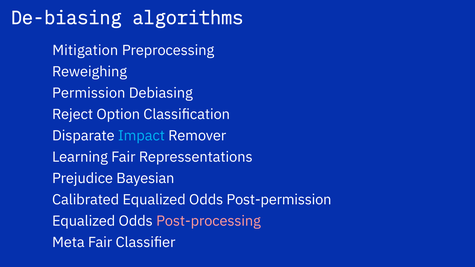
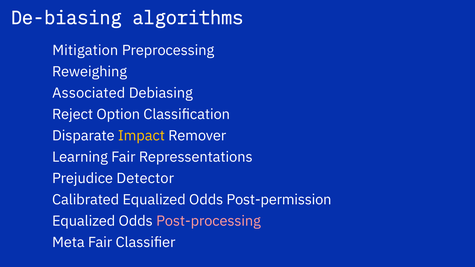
Permission: Permission -> Associated (89, 93)
Impact colour: light blue -> yellow (141, 136)
Bayesian: Bayesian -> Detector (145, 179)
